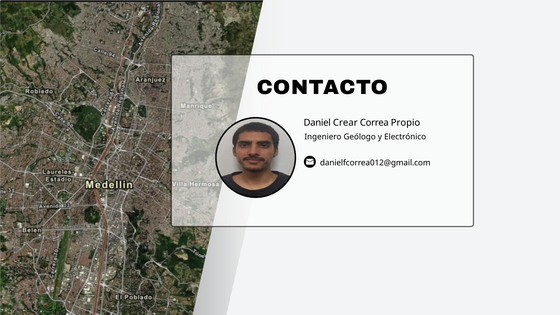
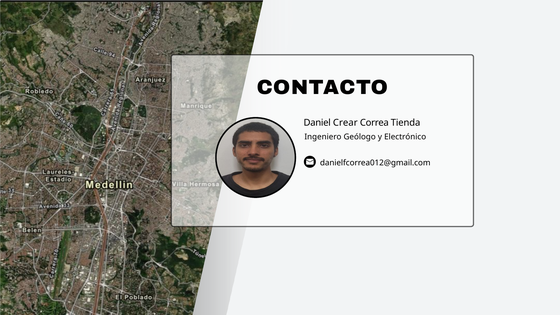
Propio: Propio -> Tienda (406, 123)
